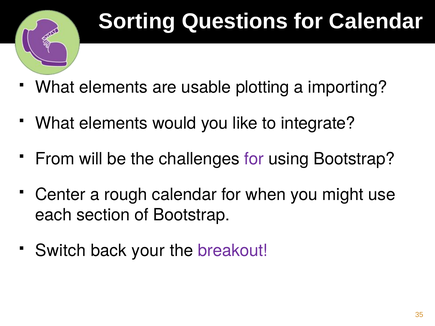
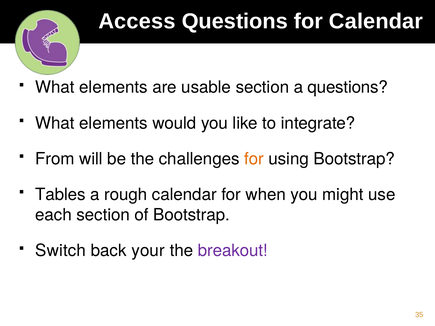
Sorting: Sorting -> Access (137, 21)
usable plotting: plotting -> section (262, 87)
a importing: importing -> questions (348, 87)
for colour: purple -> orange (254, 159)
Center: Center -> Tables (60, 195)
